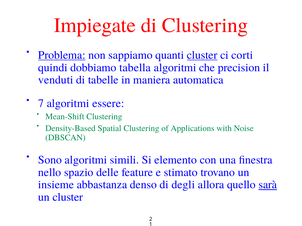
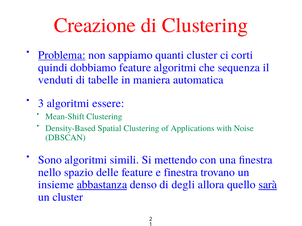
Impiegate: Impiegate -> Creazione (95, 25)
cluster underline: present -> none (202, 55)
dobbiamo tabella: tabella -> feature (135, 68)
precision: precision -> sequenza (239, 68)
7: 7 -> 3 (41, 104)
elemento: elemento -> mettendo (176, 160)
e stimato: stimato -> finestra (181, 173)
abbastanza underline: none -> present (102, 185)
